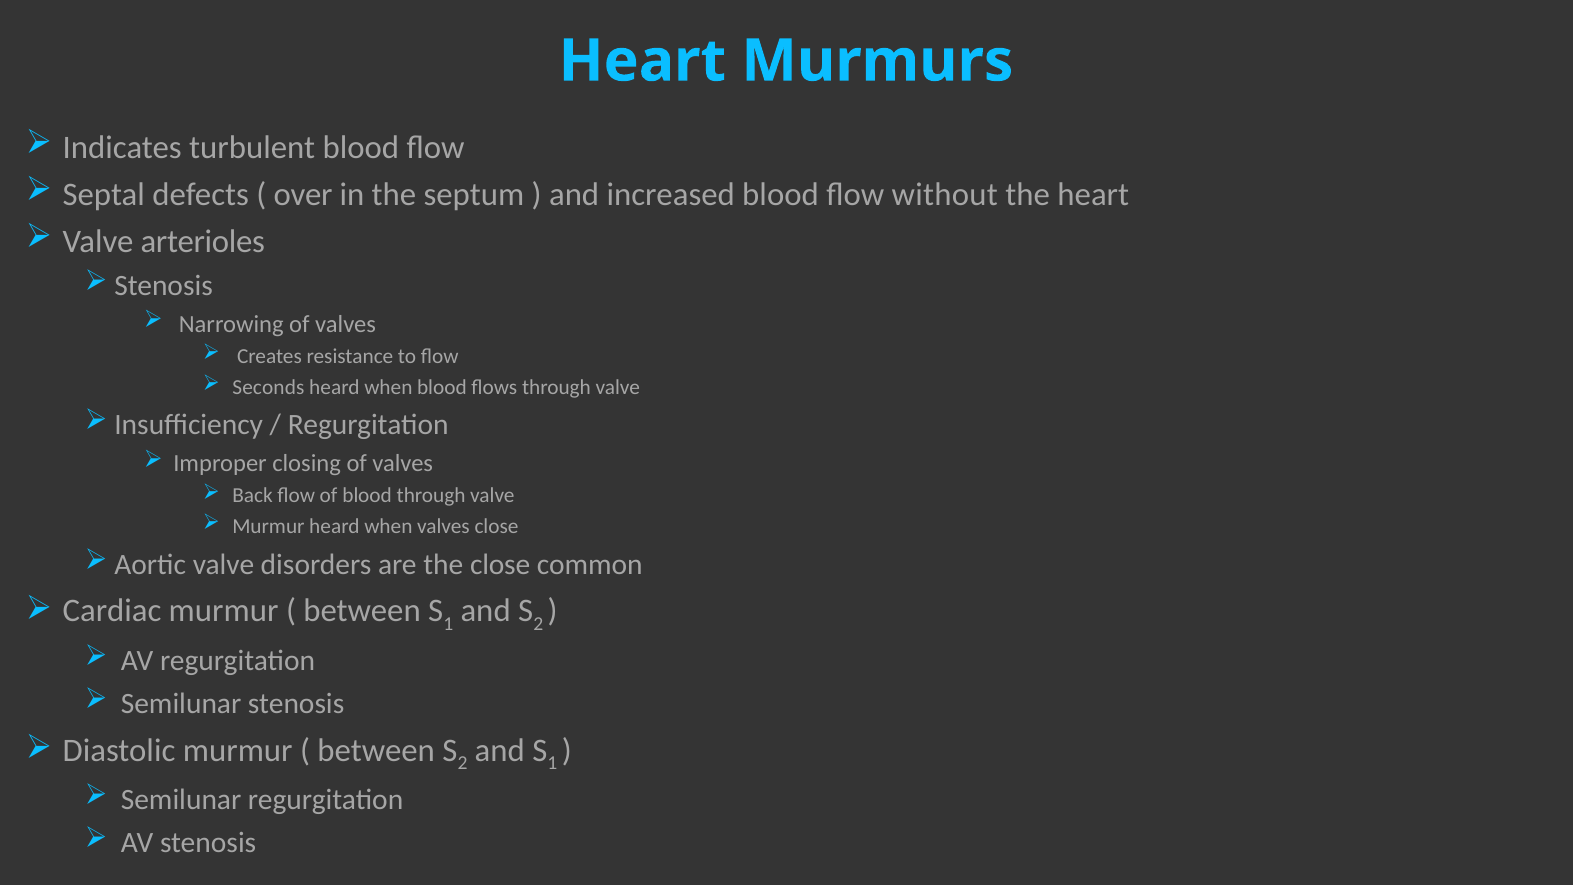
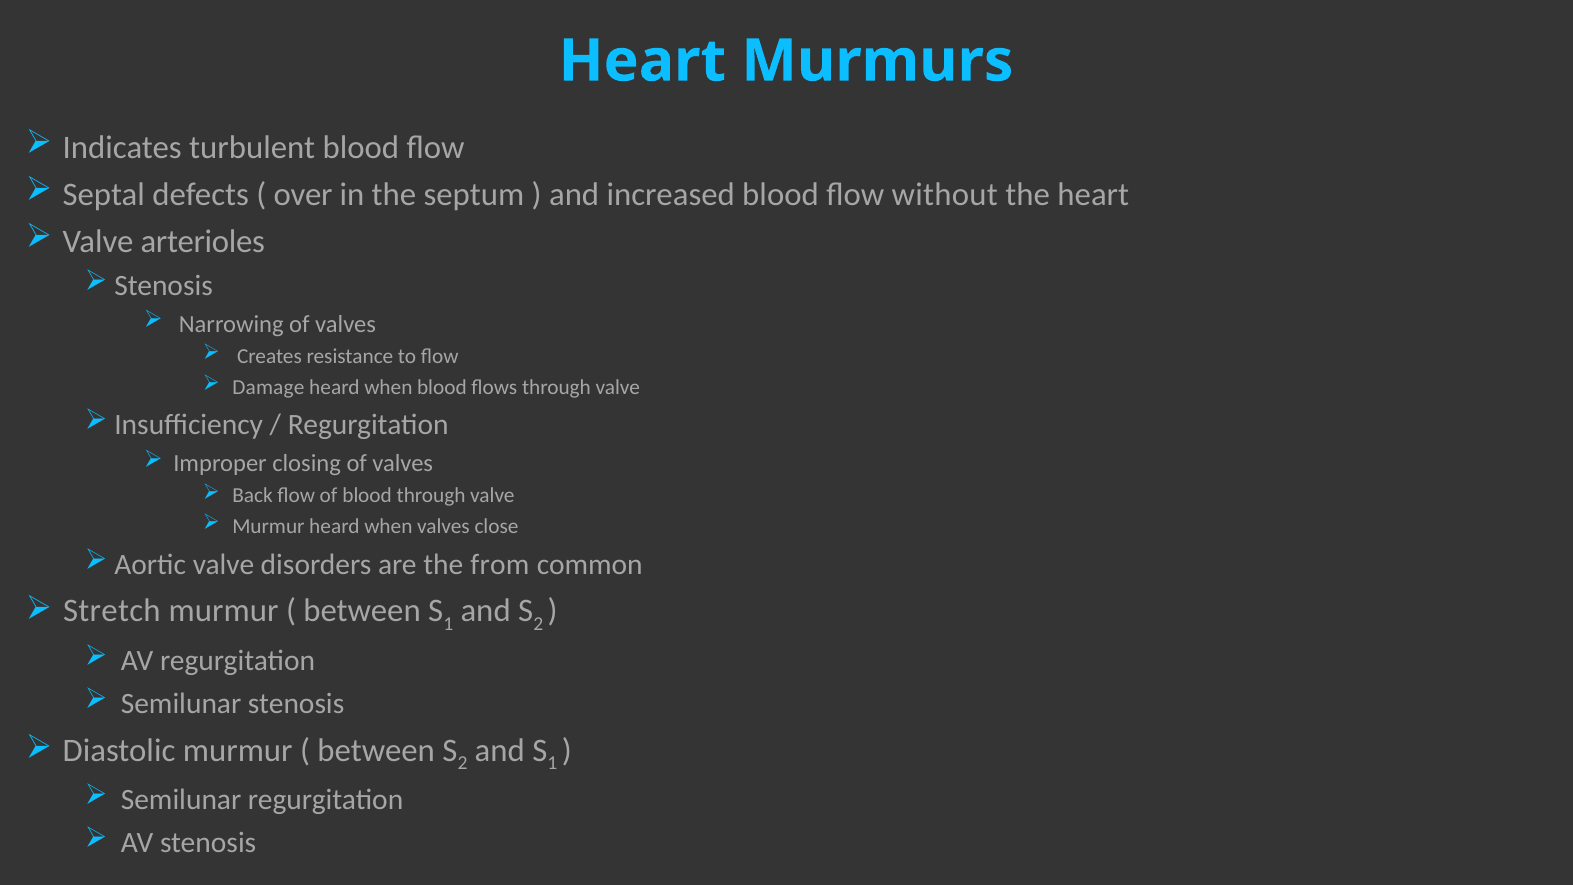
Seconds: Seconds -> Damage (268, 387)
the close: close -> from (500, 564)
Cardiac: Cardiac -> Stretch (112, 611)
